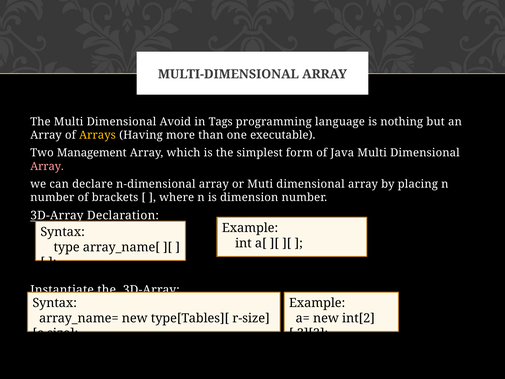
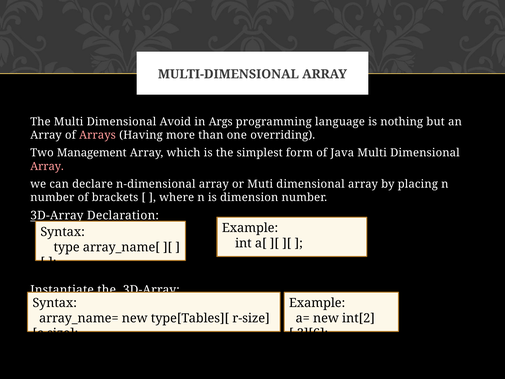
Tags: Tags -> Args (221, 122)
Arrays colour: yellow -> pink (97, 135)
executable: executable -> overriding (283, 135)
3][2: 3][2 -> 3][6 (313, 333)
